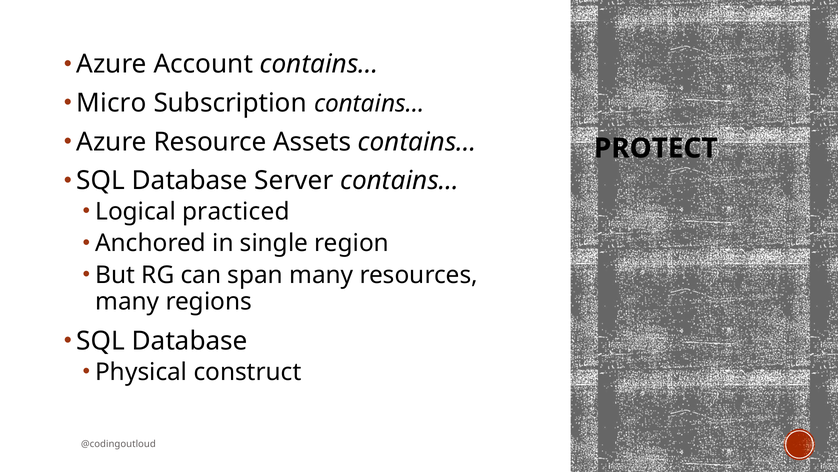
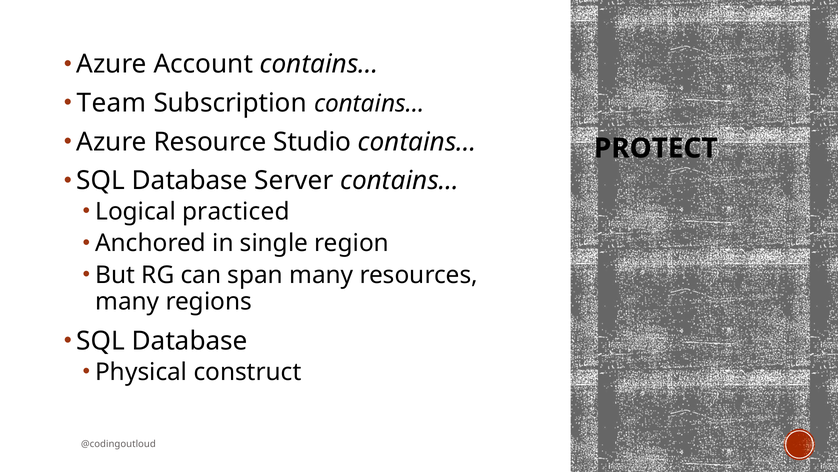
Micro: Micro -> Team (111, 103)
Assets: Assets -> Studio (312, 142)
